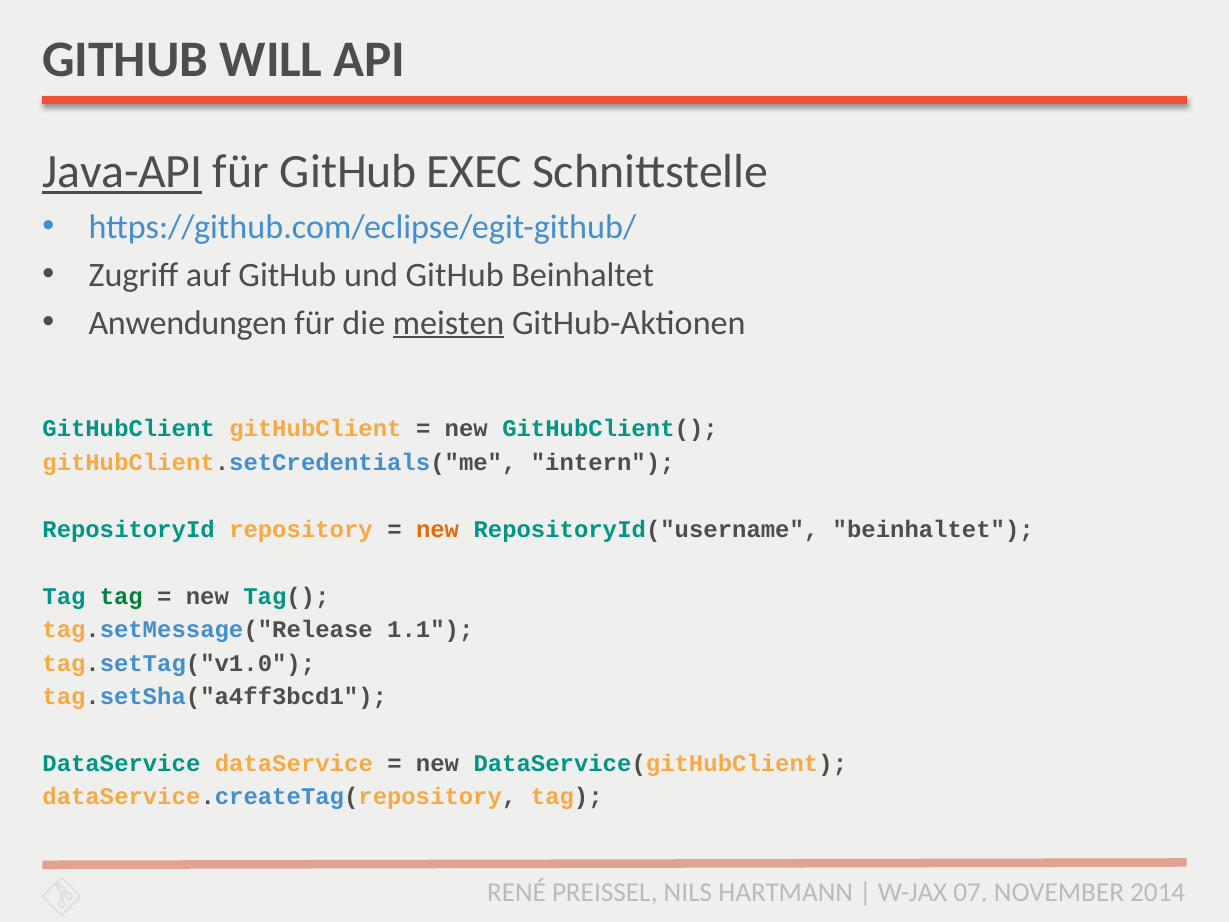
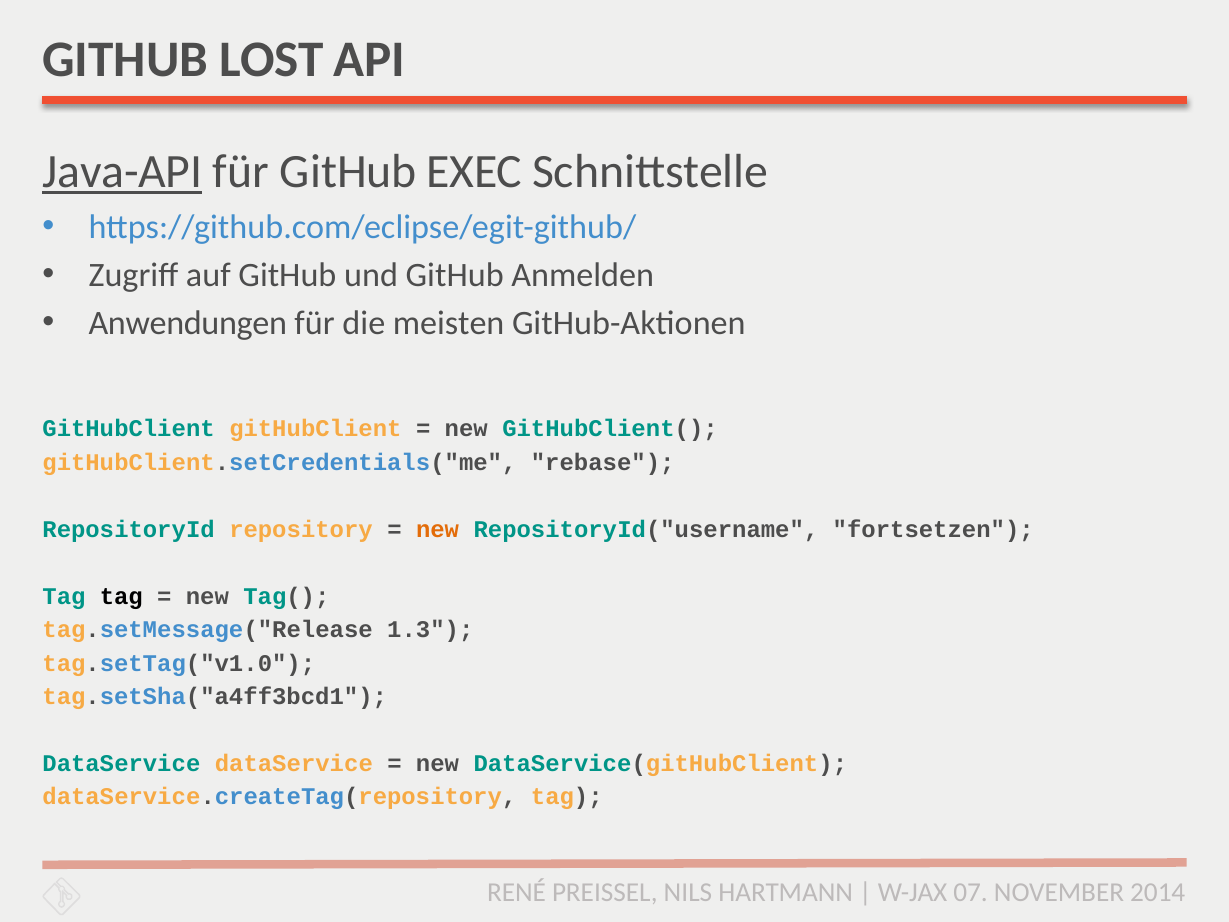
WILL: WILL -> LOST (271, 59)
GitHub Beinhaltet: Beinhaltet -> Anmelden (583, 275)
meisten underline: present -> none (449, 323)
intern: intern -> rebase (603, 462)
RepositoryId("username beinhaltet: beinhaltet -> fortsetzen (933, 529)
tag colour: green -> black (121, 596)
1.1: 1.1 -> 1.3 (430, 629)
